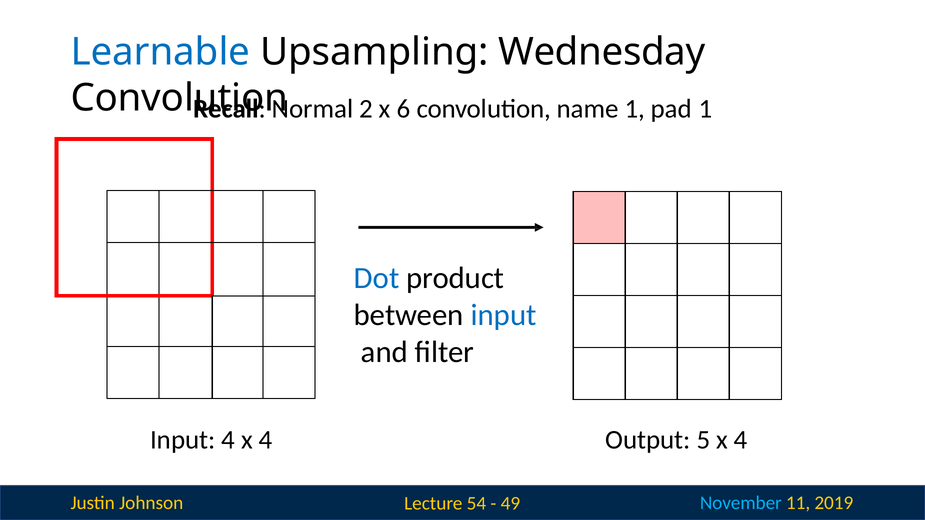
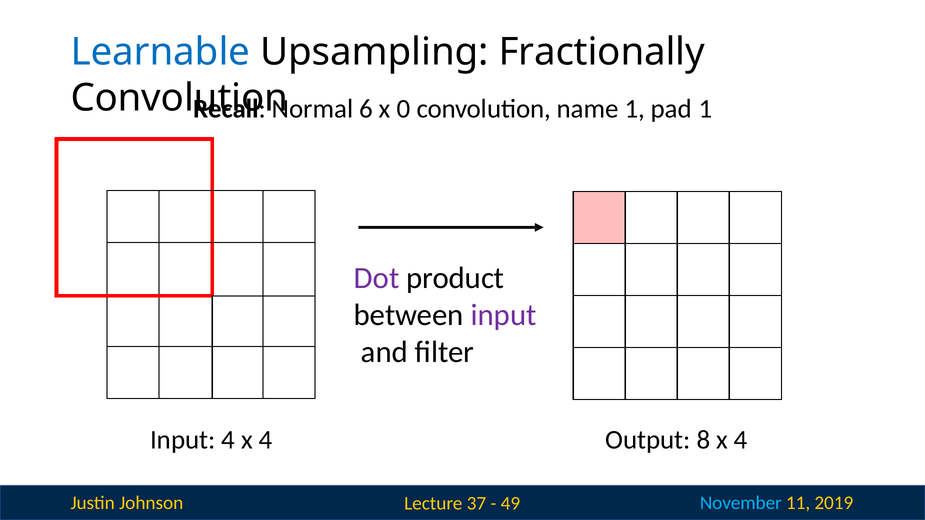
Wednesday: Wednesday -> Fractionally (602, 52)
2: 2 -> 6 (366, 109)
6: 6 -> 0 (404, 109)
Dot colour: blue -> purple (377, 278)
input colour: blue -> purple (504, 315)
5: 5 -> 8 (703, 440)
54: 54 -> 37 (476, 504)
